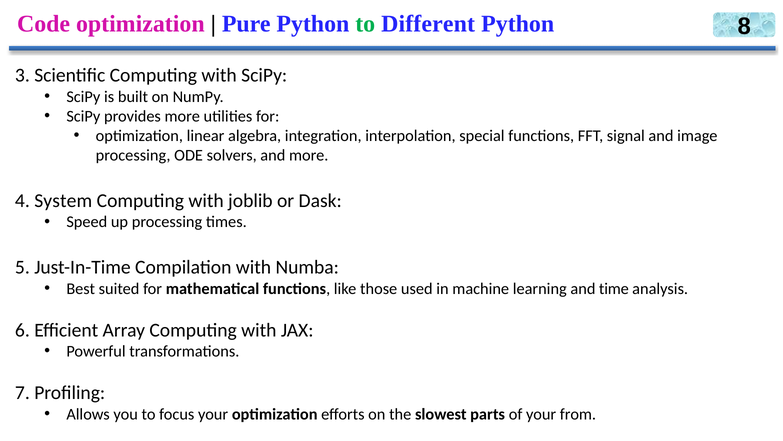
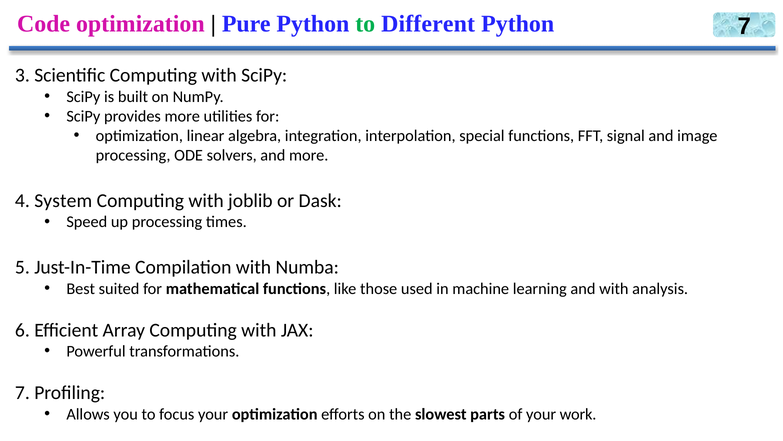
Python 8: 8 -> 7 (744, 26)
and time: time -> with (614, 288)
from: from -> work (578, 414)
